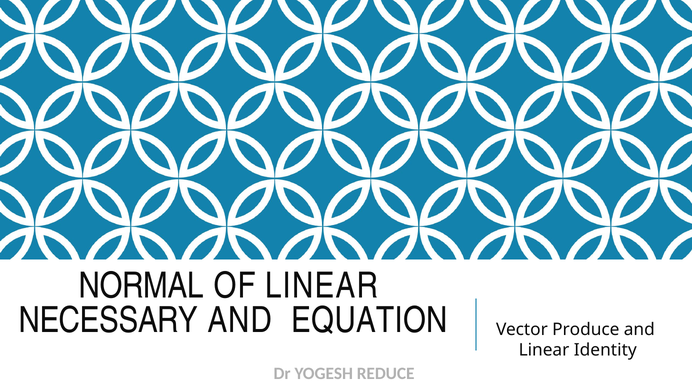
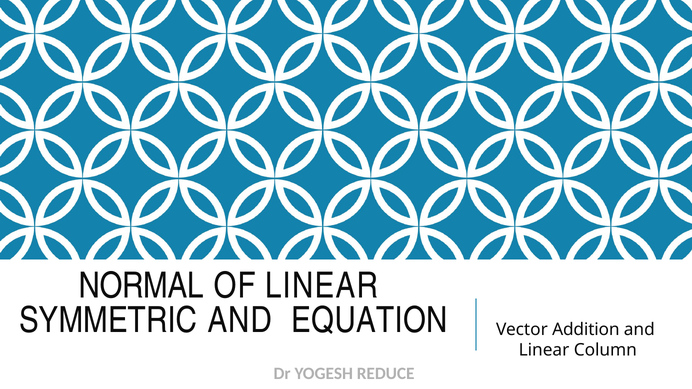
NECESSARY: NECESSARY -> SYMMETRIC (108, 321)
Produce: Produce -> Addition (586, 330)
Identity: Identity -> Column (605, 350)
